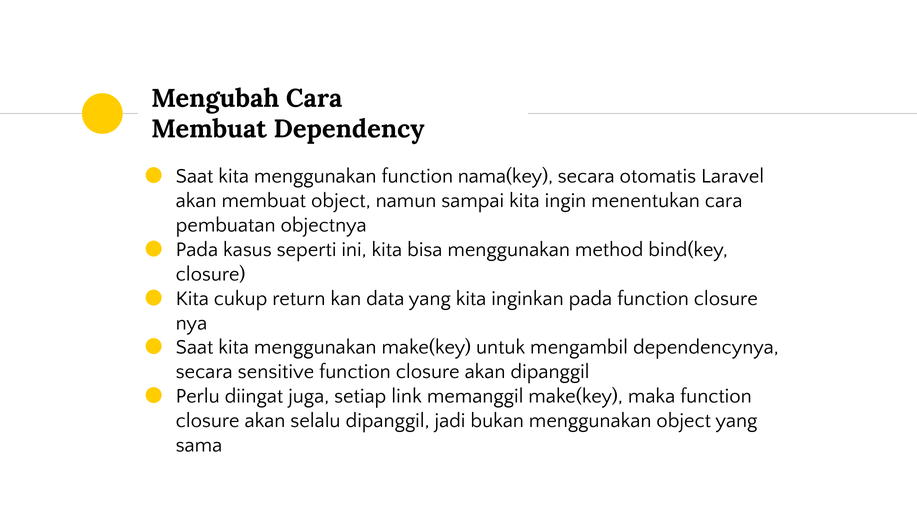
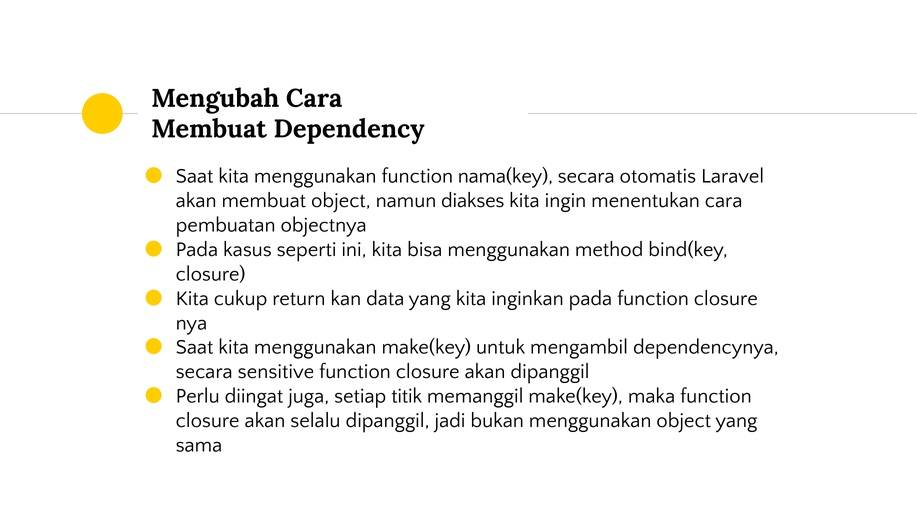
sampai: sampai -> diakses (473, 200)
link: link -> titik (407, 396)
